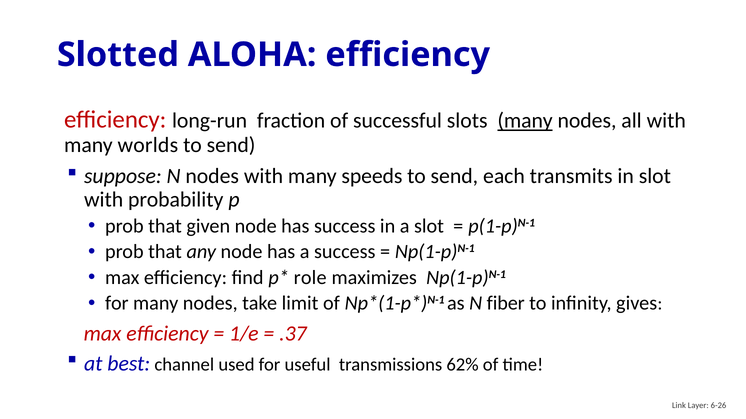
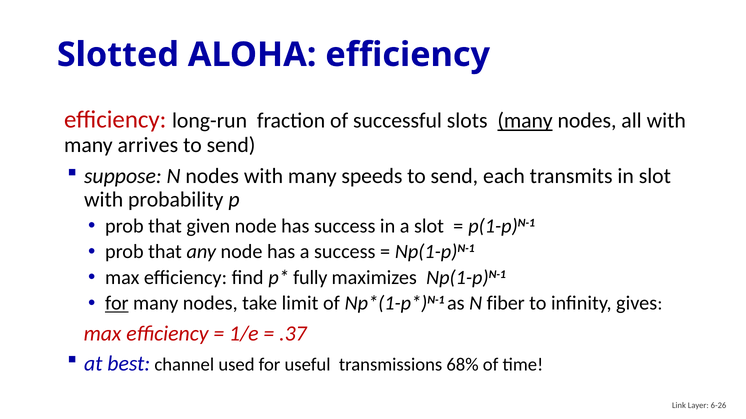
worlds: worlds -> arrives (148, 145)
role: role -> fully (310, 278)
for underline: none -> present (117, 304)
62%: 62% -> 68% (463, 365)
